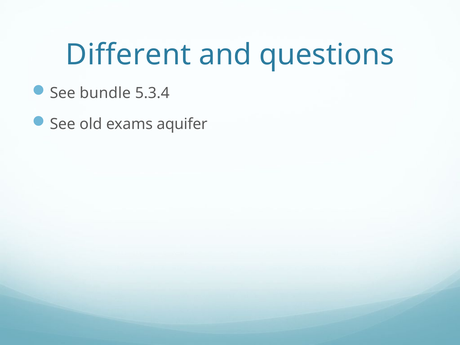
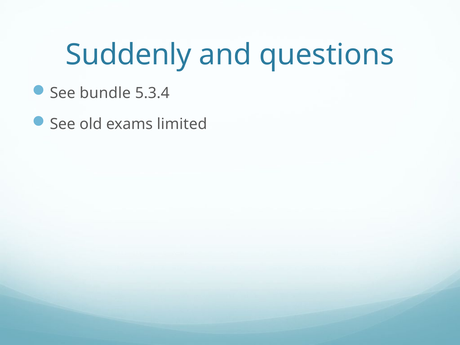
Different: Different -> Suddenly (129, 55)
aquifer: aquifer -> limited (182, 124)
